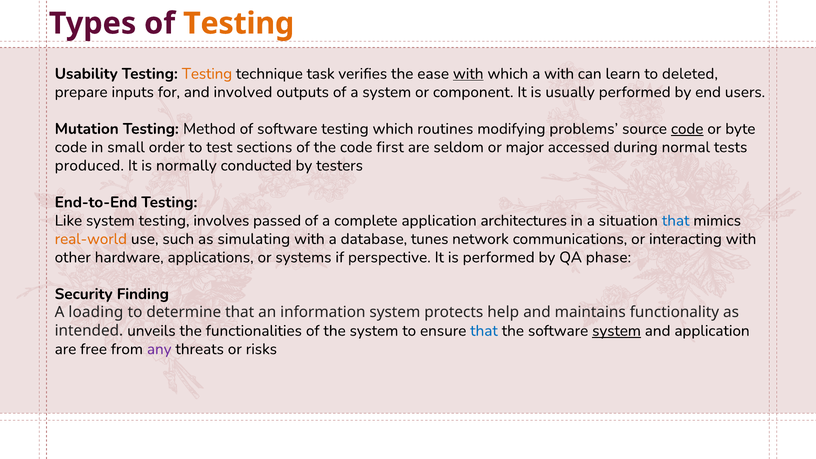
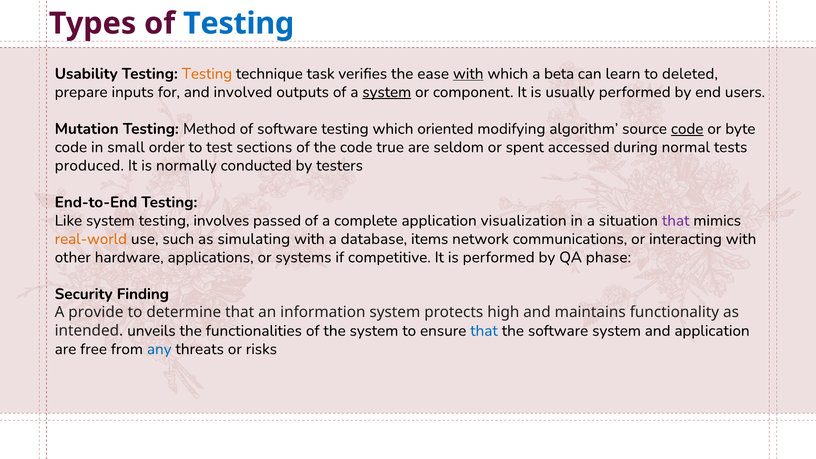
Testing colour: orange -> blue (239, 23)
a with: with -> beta (559, 74)
system underline: none -> present (387, 92)
routines: routines -> oriented (445, 129)
problems: problems -> algorithm (584, 129)
first: first -> true (390, 147)
major: major -> spent (525, 147)
architectures: architectures -> visualization (524, 221)
that colour: blue -> purple (676, 221)
tunes: tunes -> items (430, 239)
perspective: perspective -> competitive (389, 257)
loading: loading -> provide (96, 312)
help: help -> high (503, 312)
system underline: present -> none (617, 331)
any colour: purple -> blue (159, 349)
